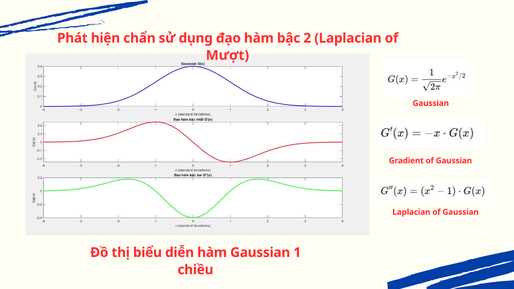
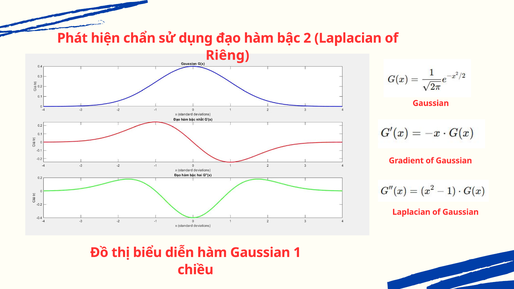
Mượt: Mượt -> Riêng (227, 55)
